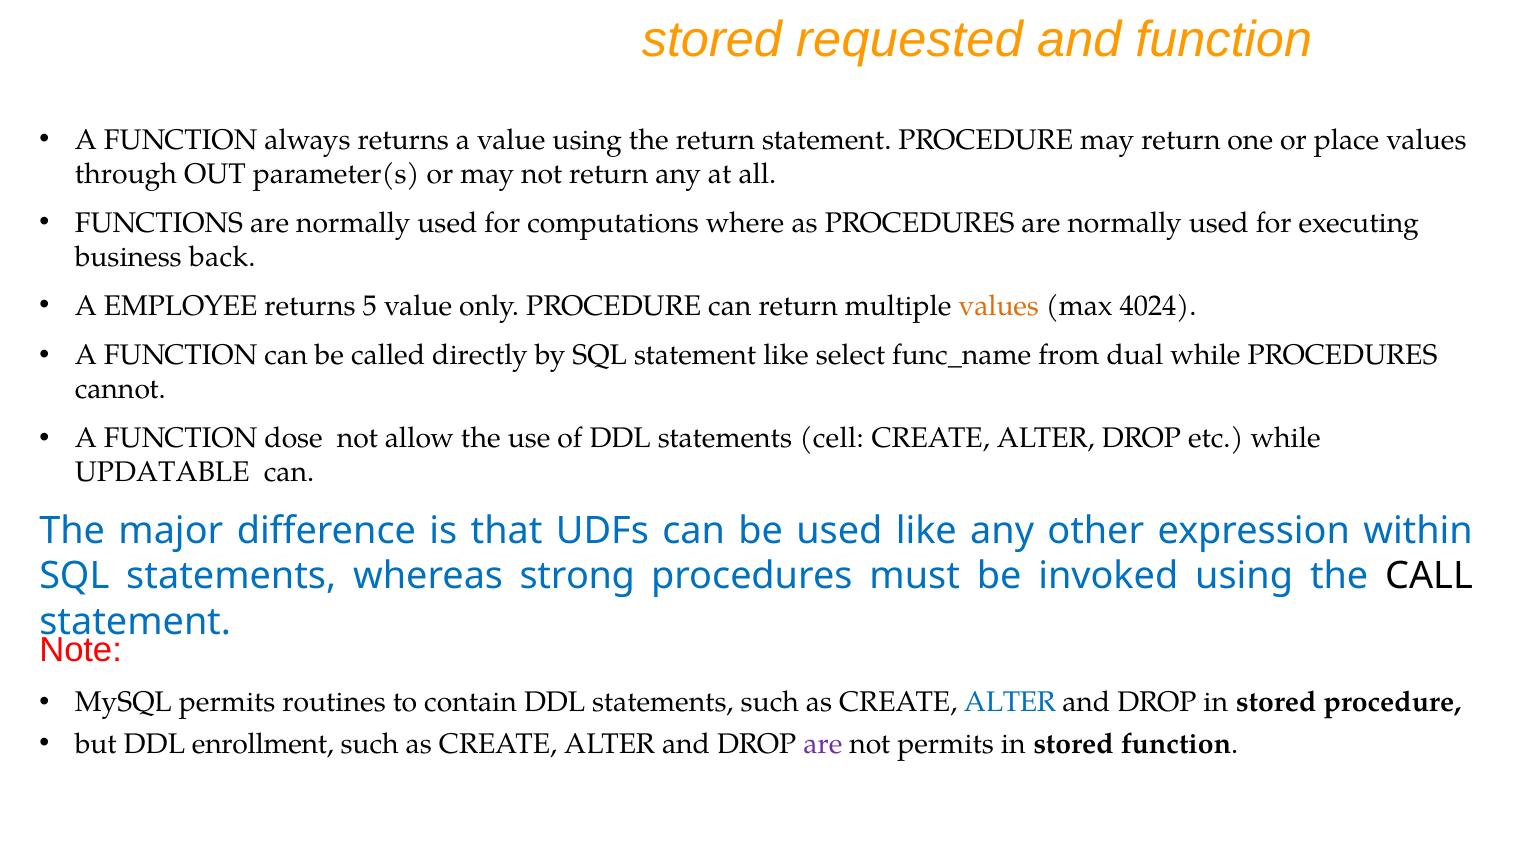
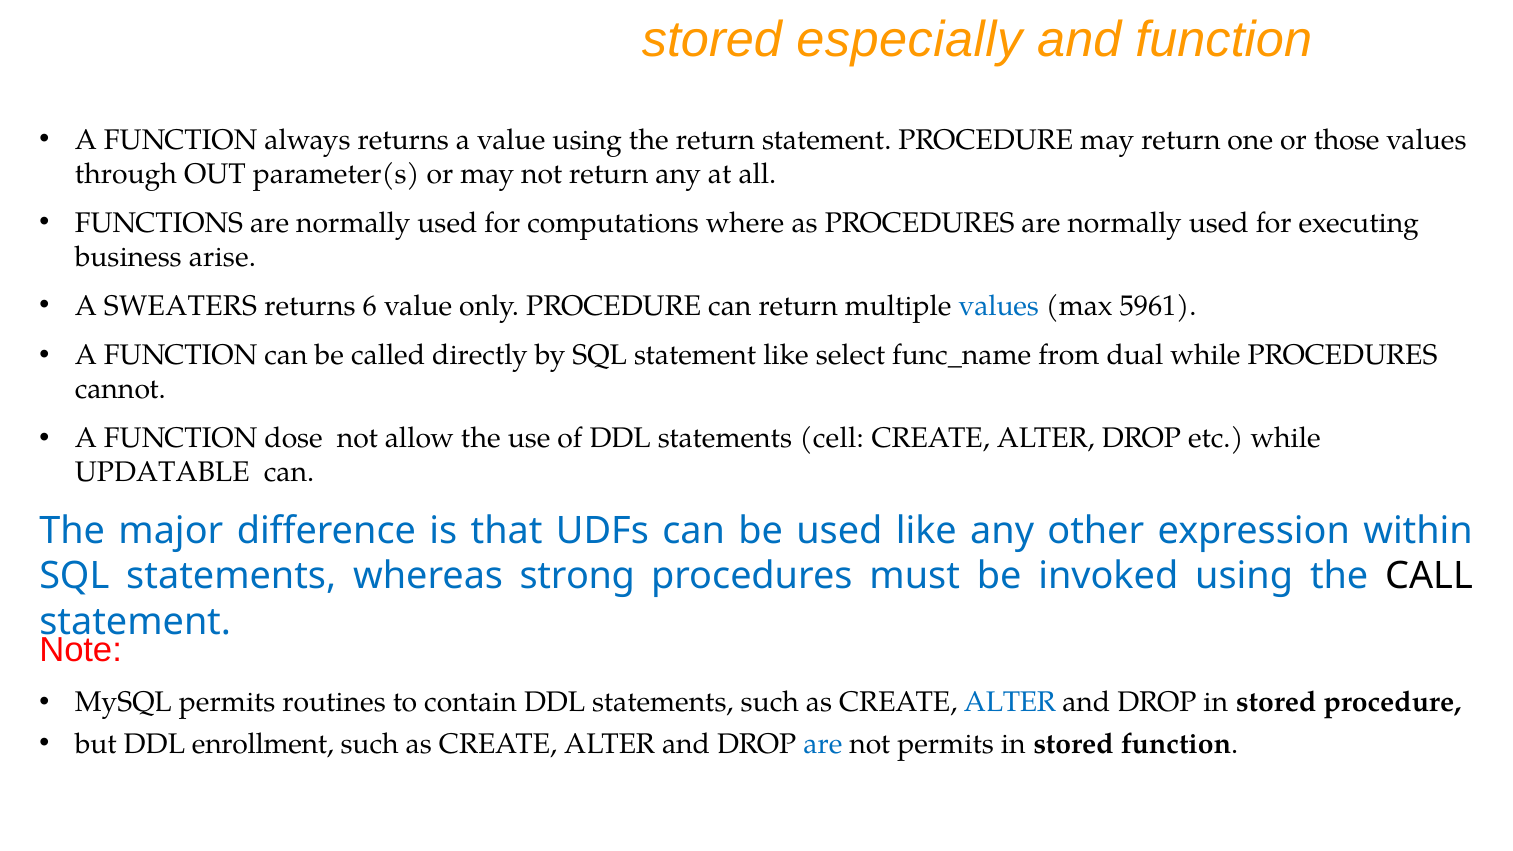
requested: requested -> especially (909, 39)
place: place -> those (1347, 140)
back: back -> arise (222, 257)
EMPLOYEE: EMPLOYEE -> SWEATERS (181, 306)
5: 5 -> 6 (370, 306)
values colour: orange -> blue (999, 306)
4024: 4024 -> 5961 (1158, 306)
are colour: purple -> blue (823, 744)
